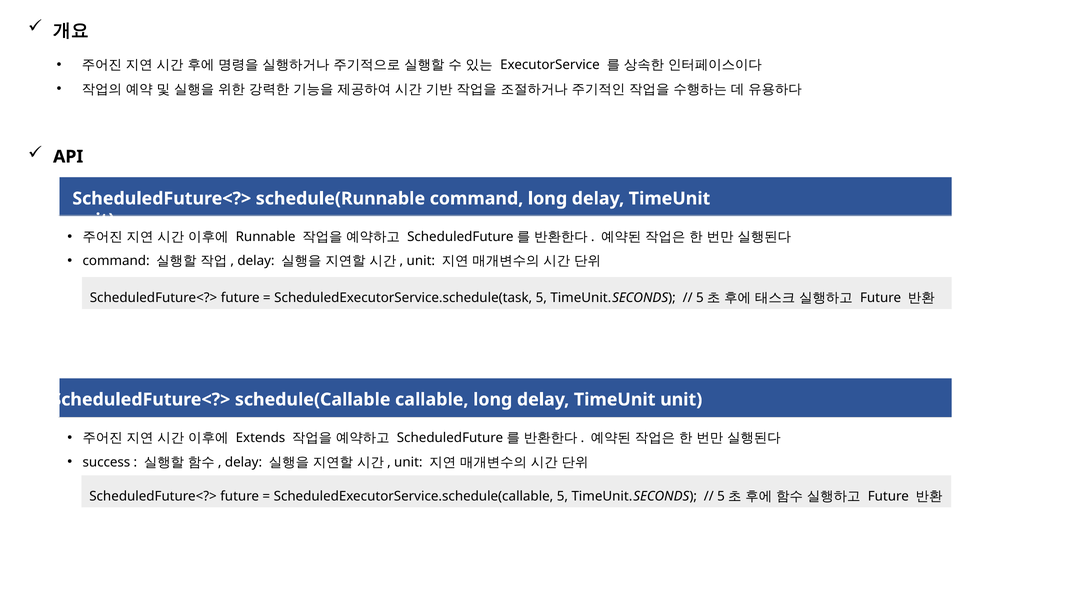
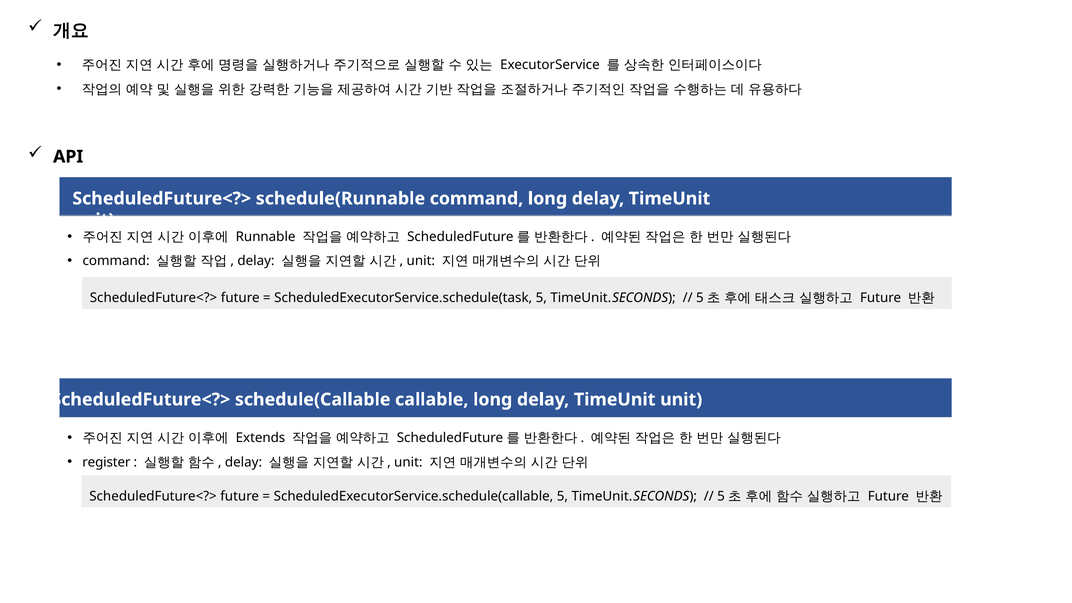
success: success -> register (106, 462)
